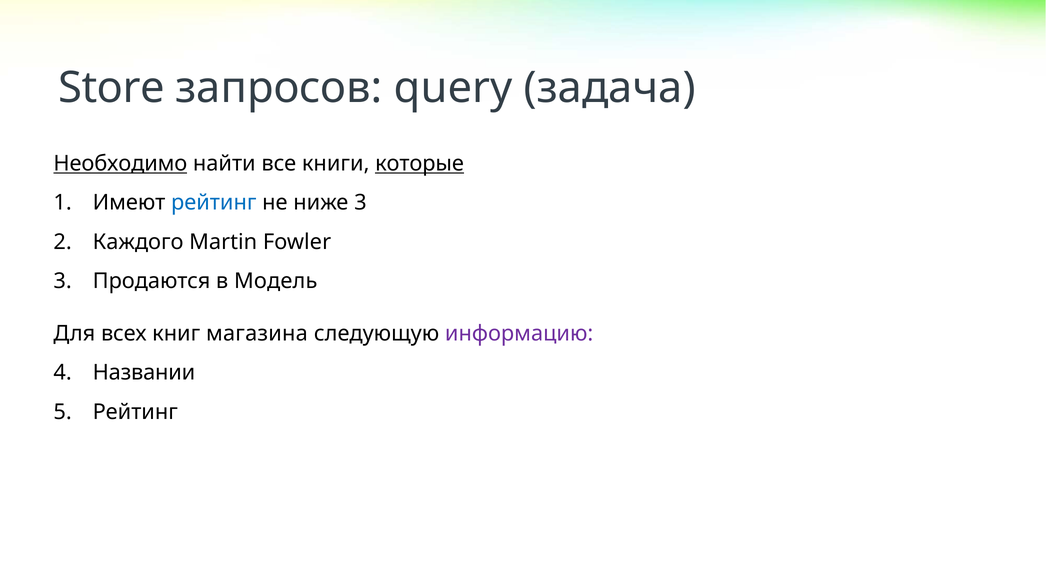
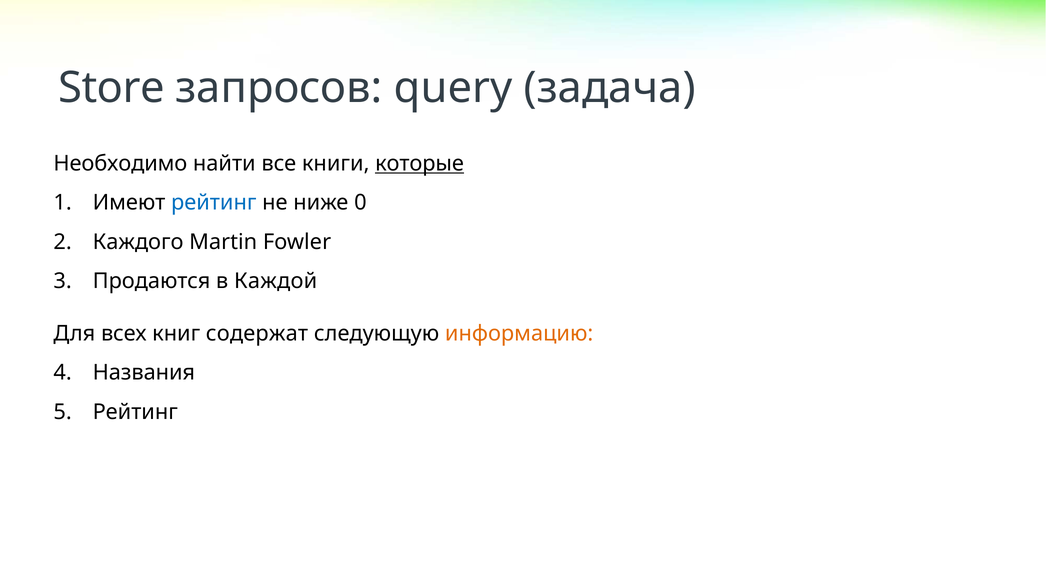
Необходимо underline: present -> none (120, 164)
ниже 3: 3 -> 0 (360, 203)
Модель: Модель -> Каждой (276, 281)
магазина: магазина -> содержат (257, 334)
информацию colour: purple -> orange (519, 334)
Названии: Названии -> Названия (144, 373)
